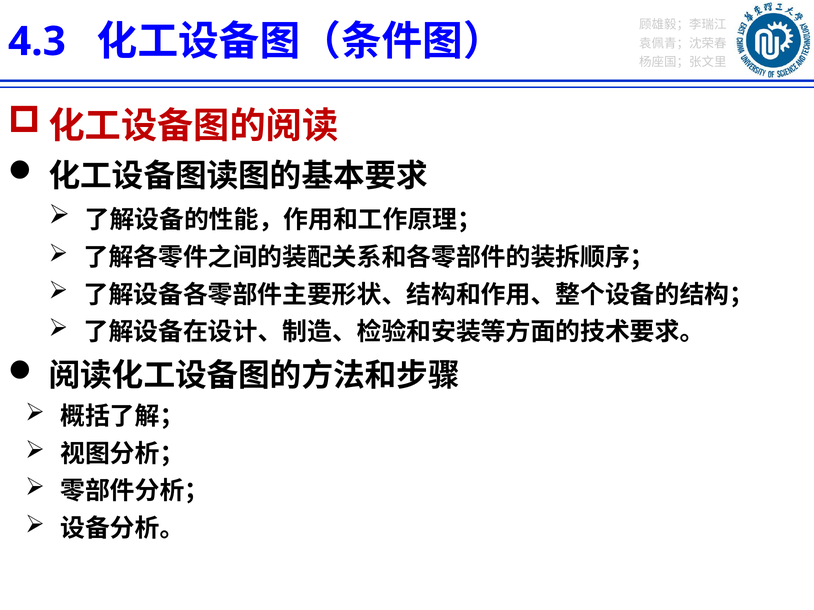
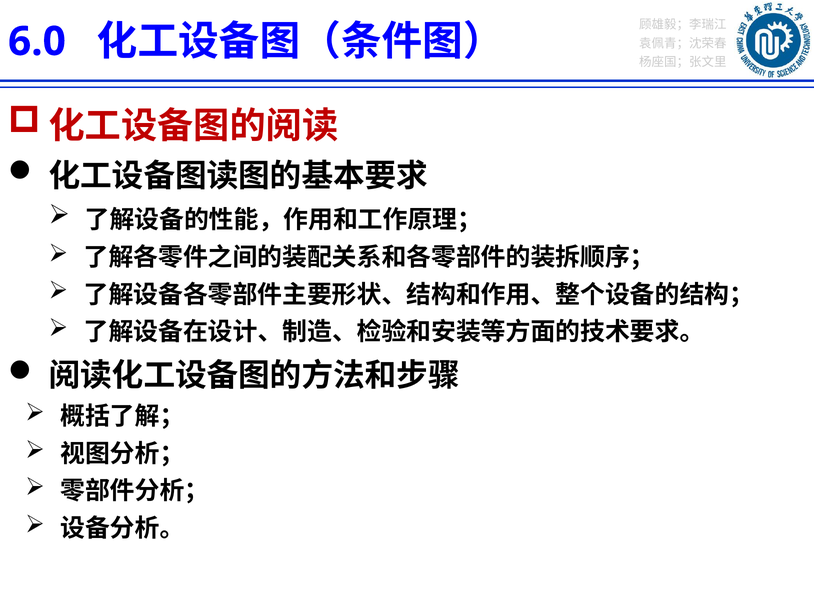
4.3: 4.3 -> 6.0 (37, 42)
